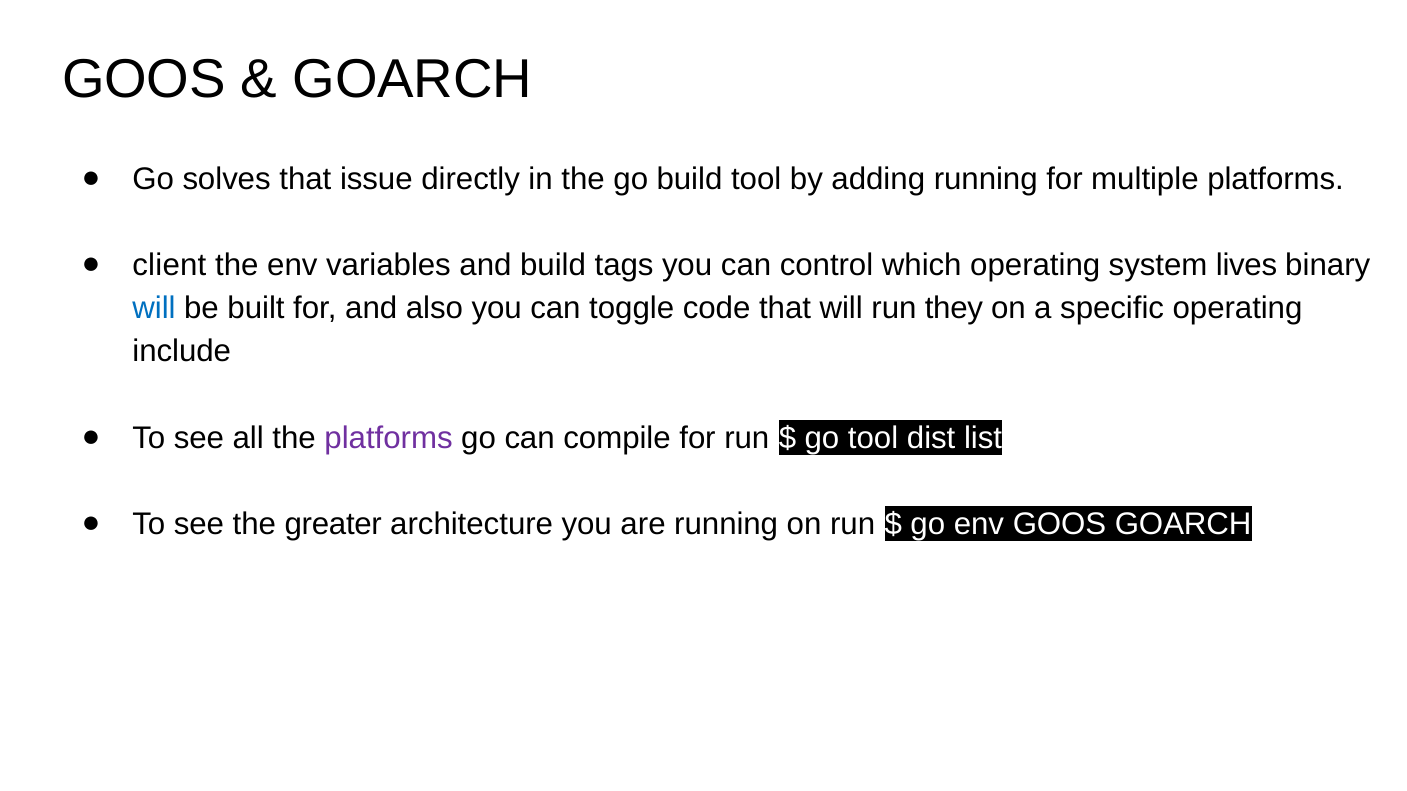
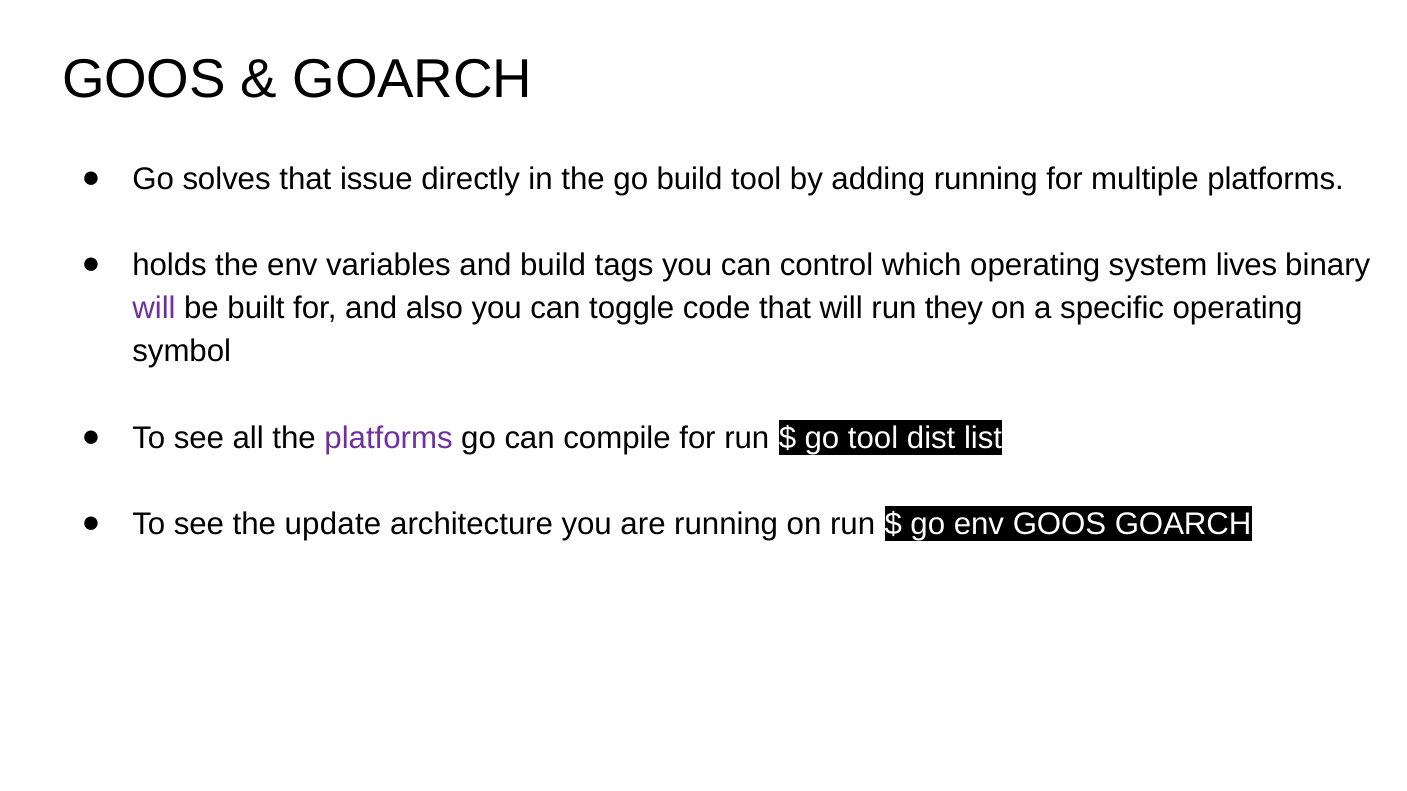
client: client -> holds (170, 266)
will colour: blue -> purple (154, 309)
include: include -> symbol (182, 352)
greater: greater -> update (333, 524)
